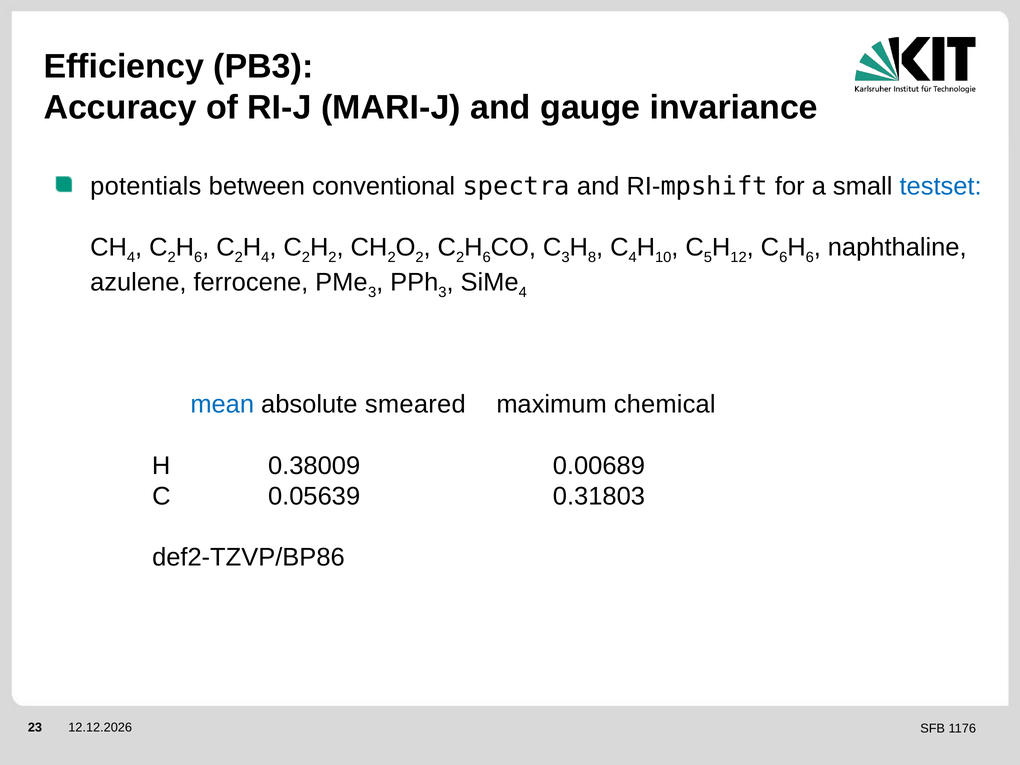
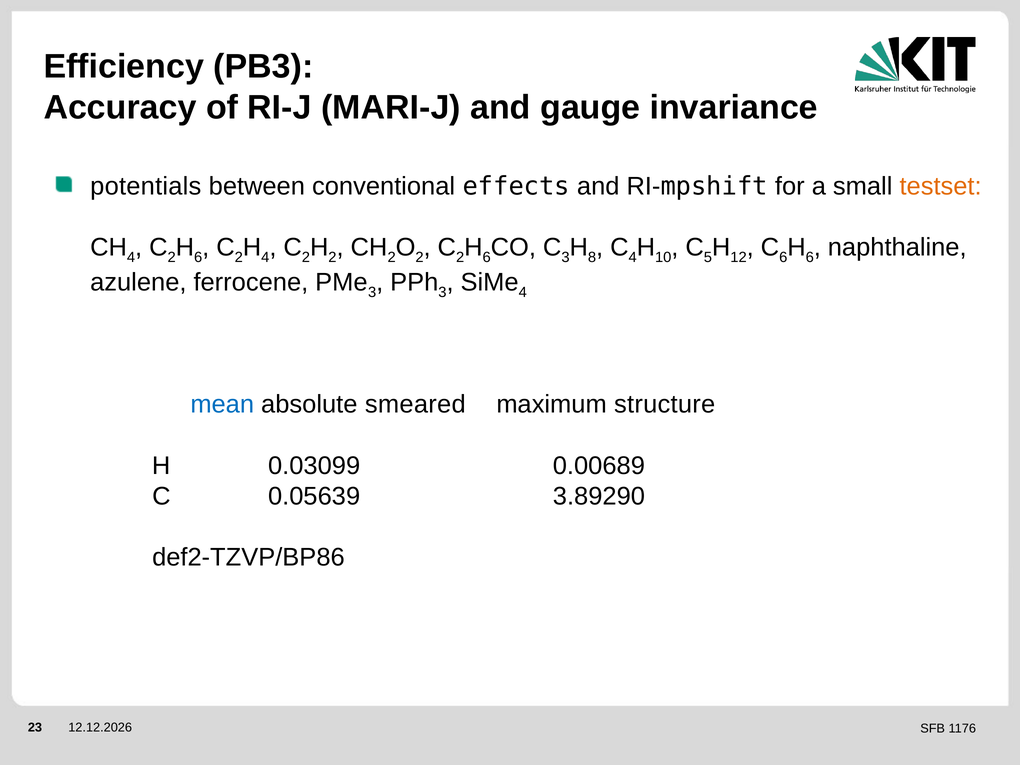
spectra: spectra -> effects (516, 186)
testset colour: blue -> orange (941, 186)
chemical: chemical -> structure (665, 405)
0.38009: 0.38009 -> 0.03099 (314, 466)
0.31803: 0.31803 -> 3.89290 (599, 496)
